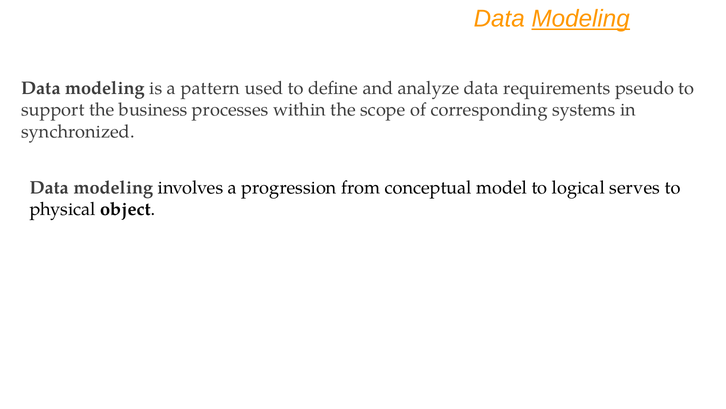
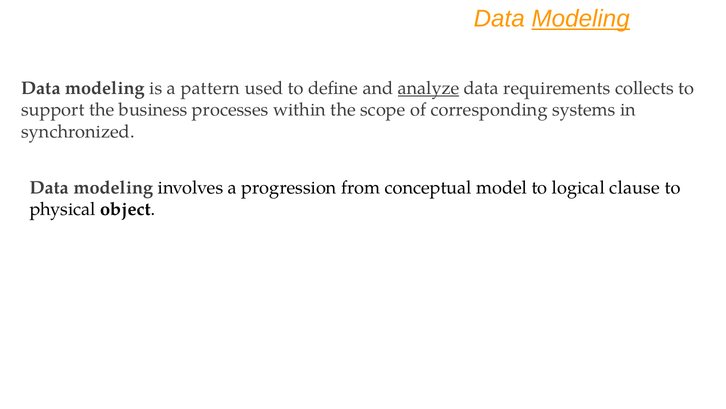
analyze underline: none -> present (429, 88)
pseudo: pseudo -> collects (644, 88)
serves: serves -> clause (635, 187)
